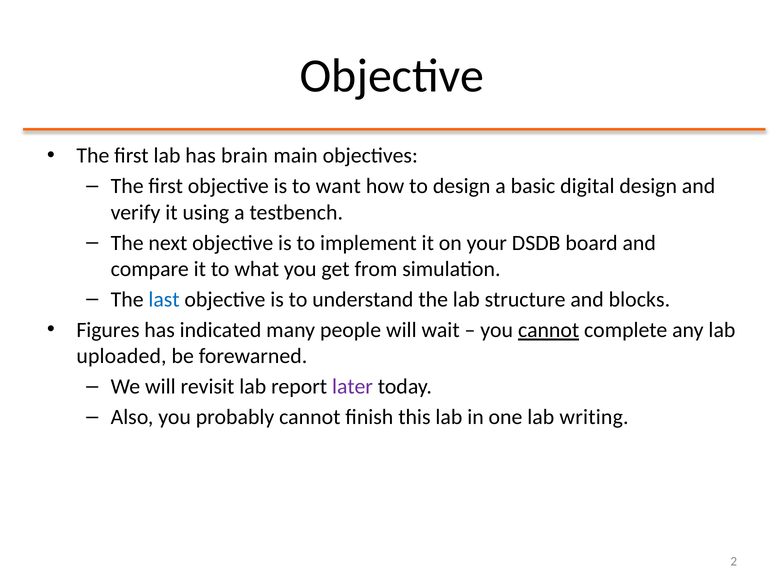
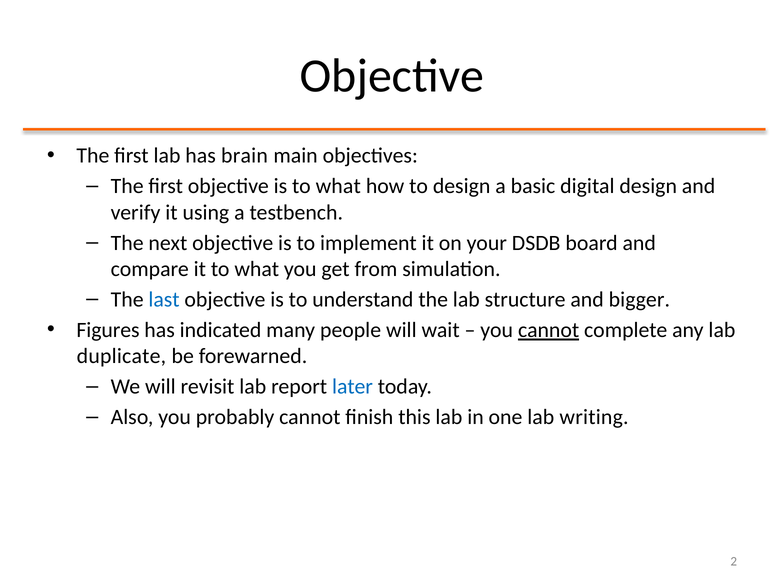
is to want: want -> what (338, 186)
blocks: blocks -> bigger (639, 299)
uploaded: uploaded -> duplicate (121, 356)
later colour: purple -> blue (353, 387)
